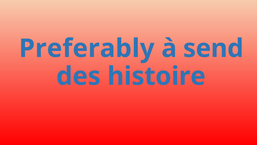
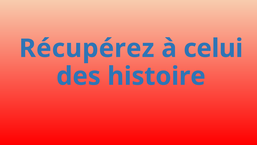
Preferably: Preferably -> Récupérez (87, 48)
send: send -> celui (213, 48)
